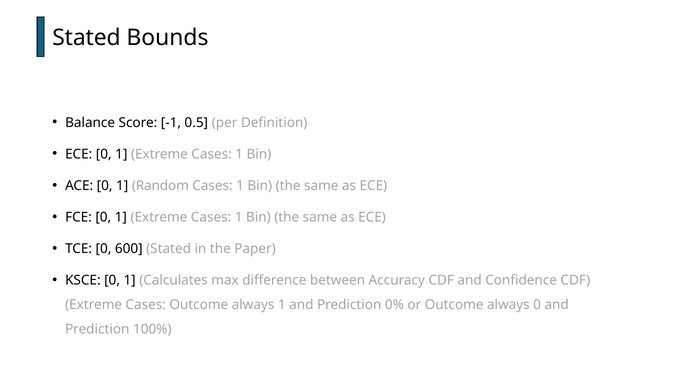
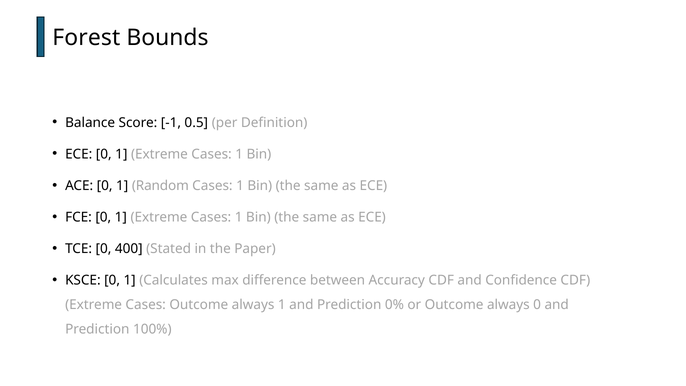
Stated: Stated -> Forest (86, 38)
600: 600 -> 400 (129, 249)
